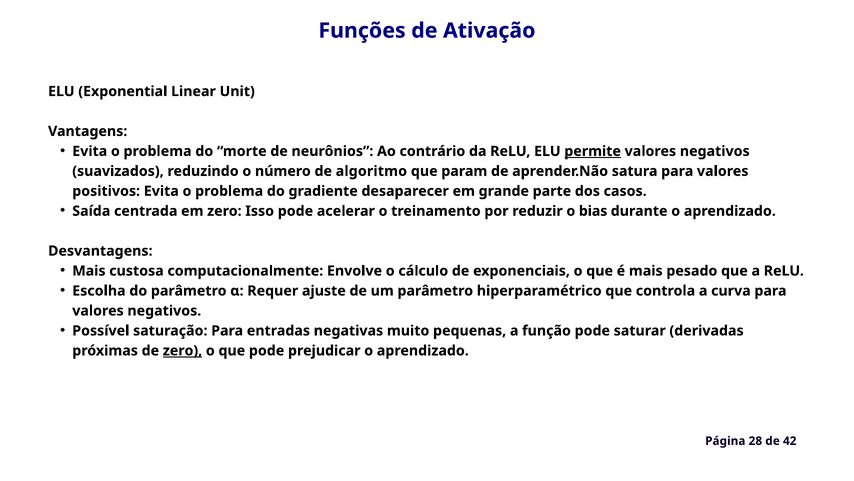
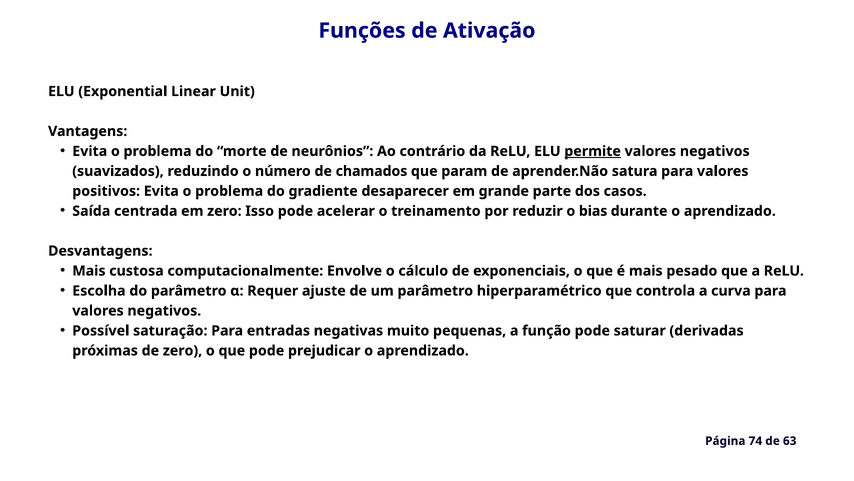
algoritmo: algoritmo -> chamados (371, 171)
zero underline: present -> none (183, 350)
28: 28 -> 74 (755, 440)
42: 42 -> 63 (790, 440)
